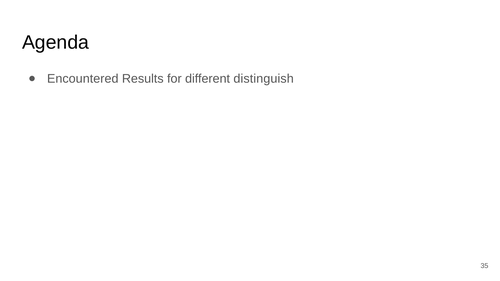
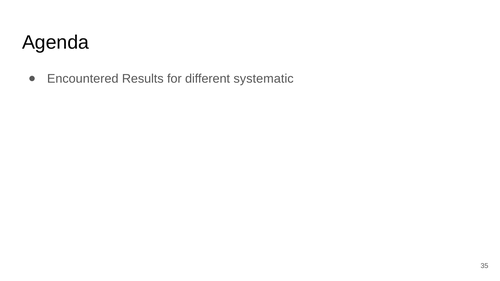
distinguish: distinguish -> systematic (264, 79)
